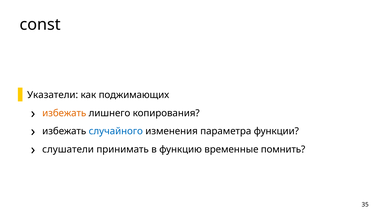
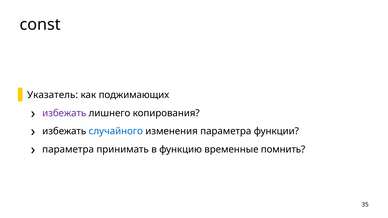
Указатели: Указатели -> Указатель (53, 95)
избежать colour: orange -> purple (64, 113)
слушатели: слушатели -> параметра (68, 150)
